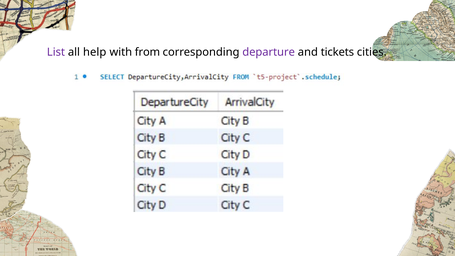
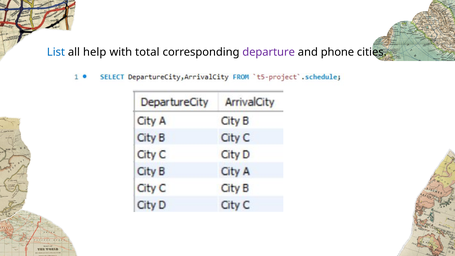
List colour: purple -> blue (56, 52)
from: from -> total (147, 52)
tickets: tickets -> phone (337, 52)
